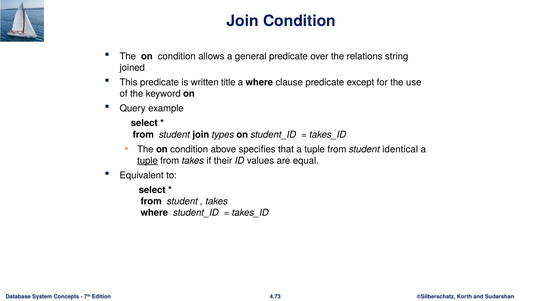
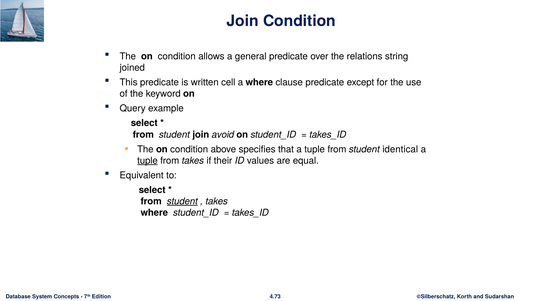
title: title -> cell (228, 82)
types: types -> avoid (223, 135)
student underline: none -> present (182, 201)
